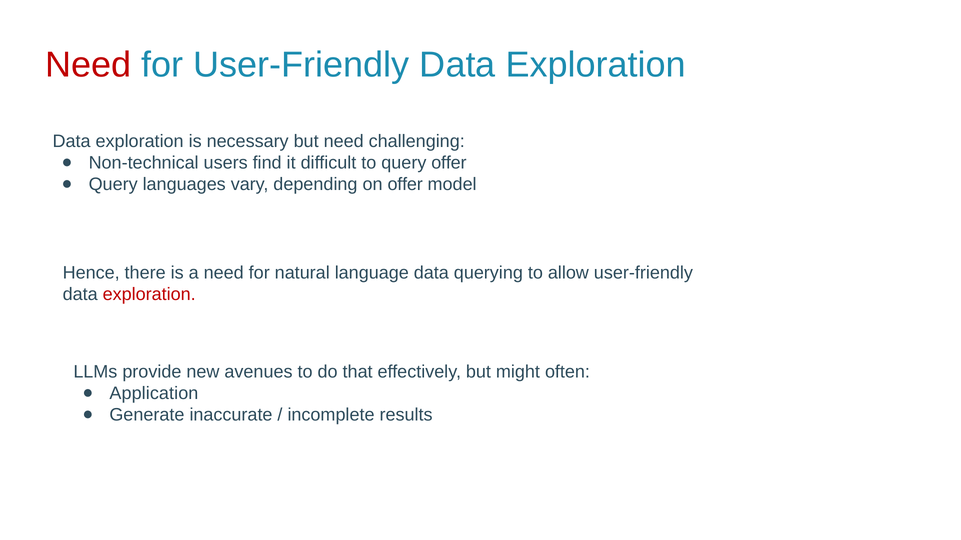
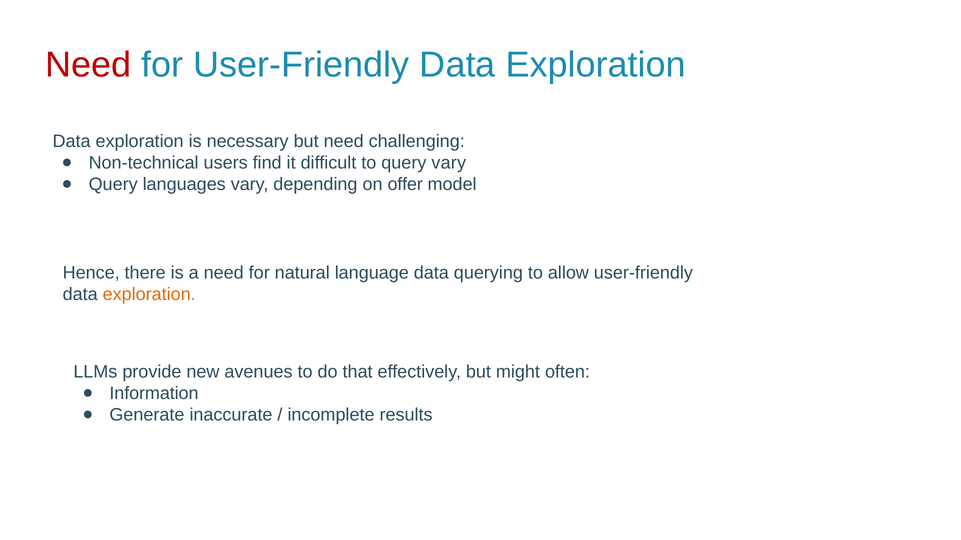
query offer: offer -> vary (449, 163)
exploration colour: red -> orange (149, 295)
Application: Application -> Information (154, 394)
